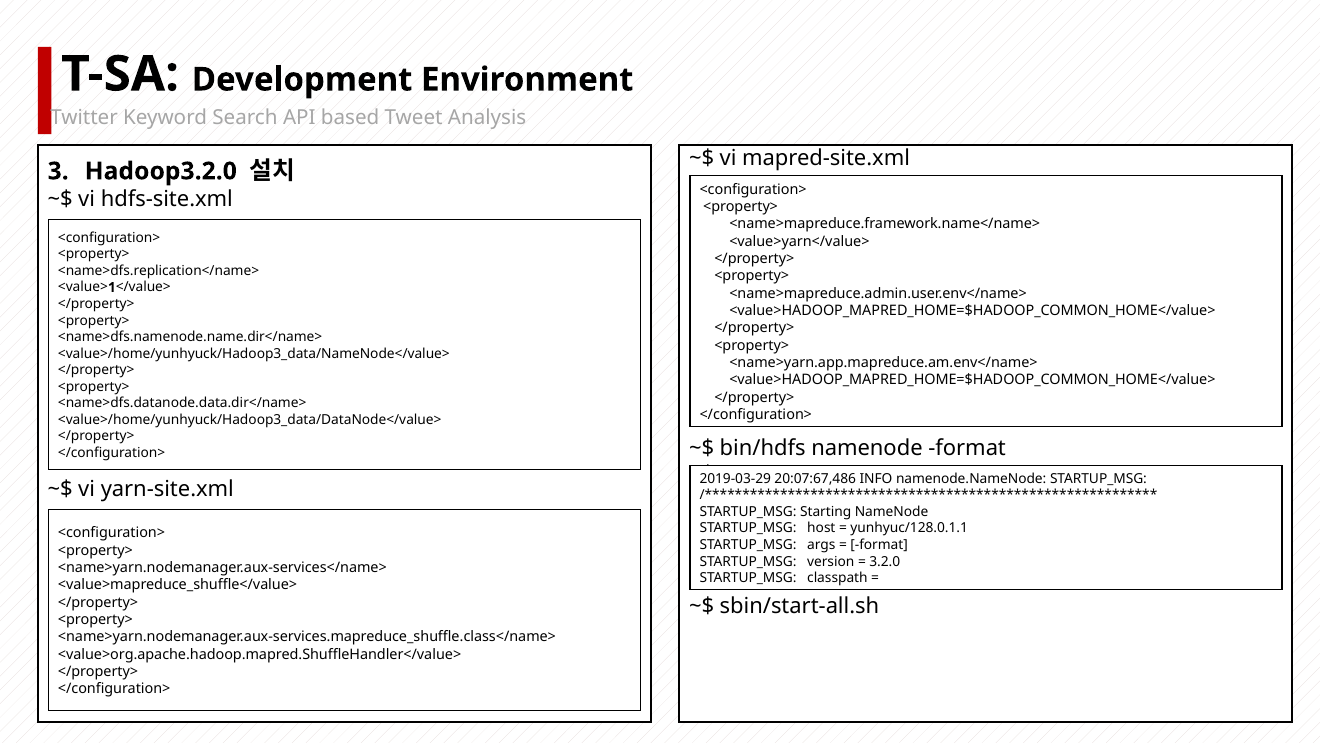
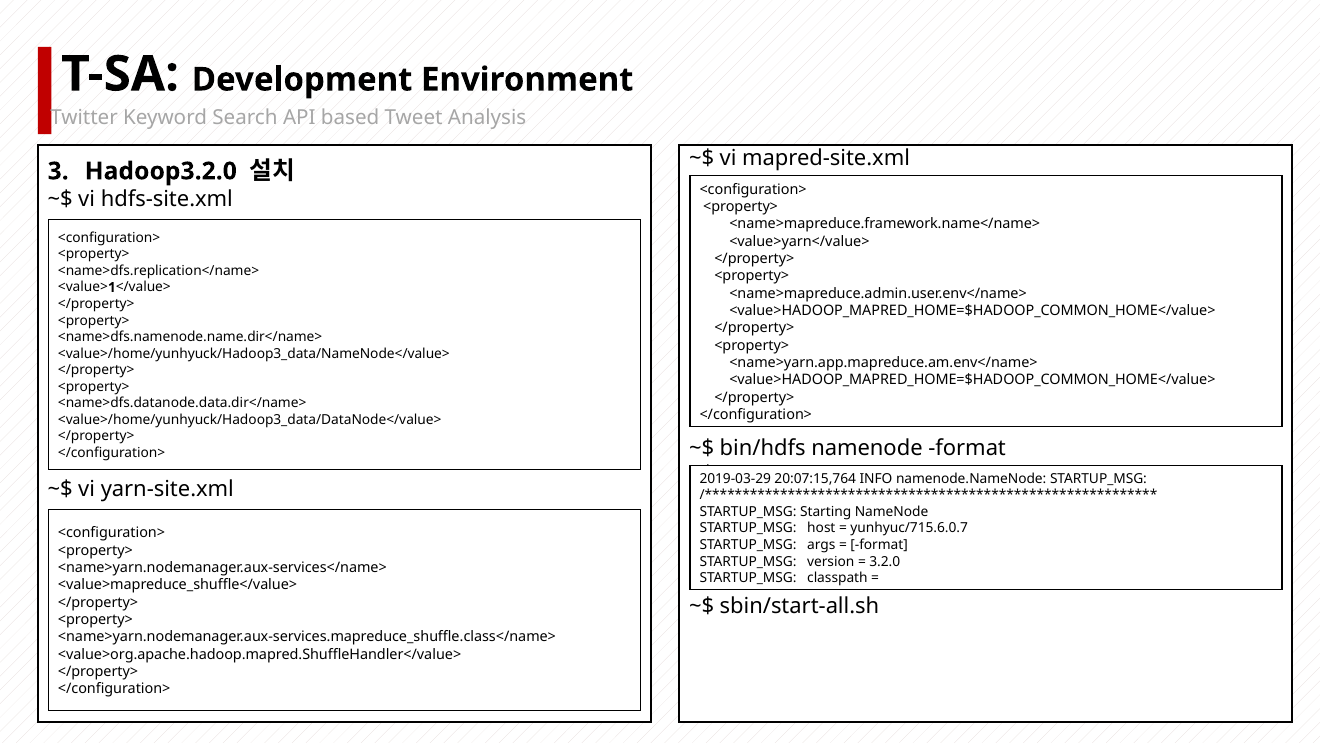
20:07:67,486: 20:07:67,486 -> 20:07:15,764 (815, 478)
yunhyuc/128.0.1.1: yunhyuc/128.0.1.1 -> yunhyuc/715.6.0.7 (909, 528)
